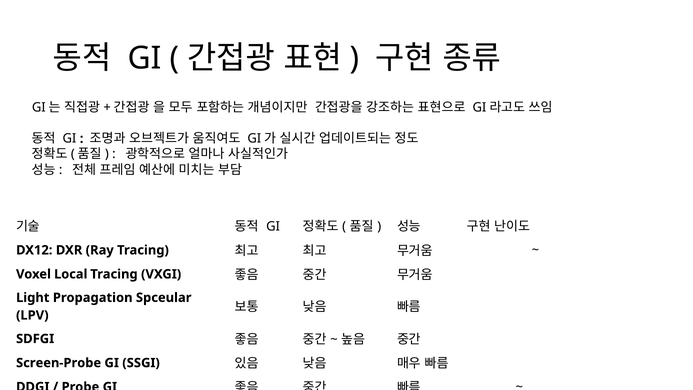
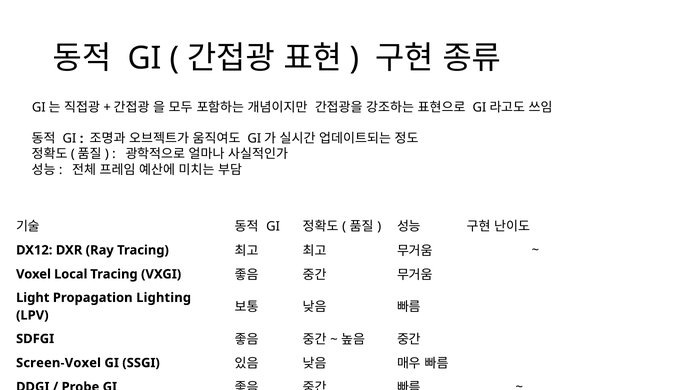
Spceular: Spceular -> Lighting (164, 297)
Screen-Probe: Screen-Probe -> Screen-Voxel (58, 363)
